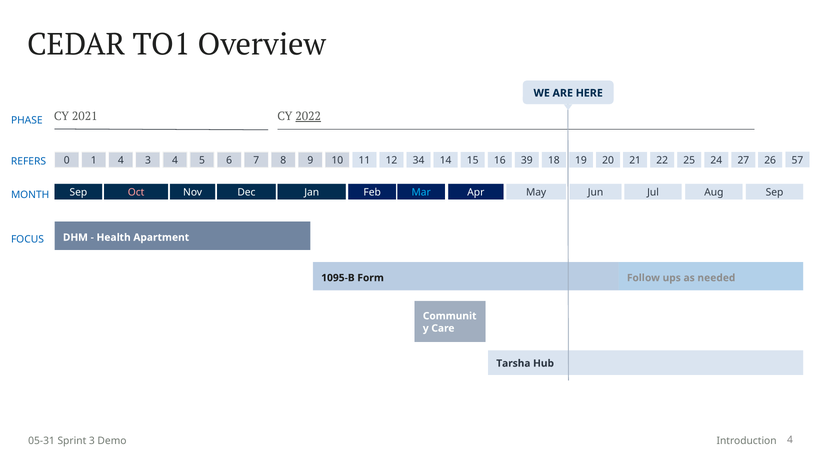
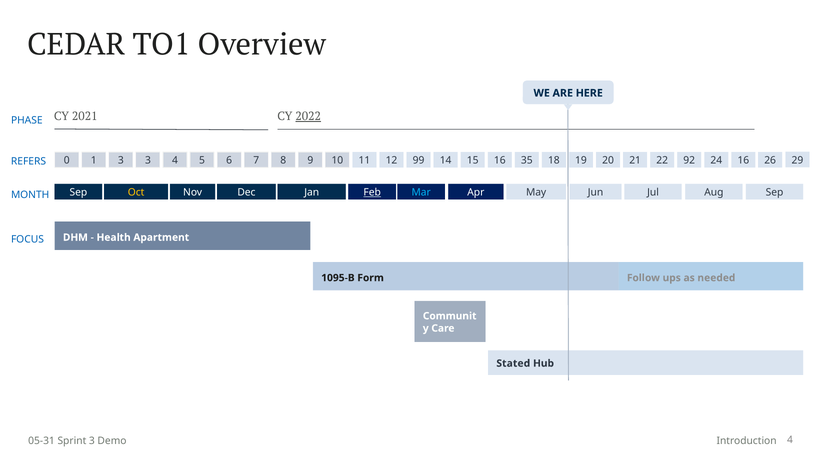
1 4: 4 -> 3 (121, 161)
34: 34 -> 99 (419, 161)
39: 39 -> 35 (527, 161)
25: 25 -> 92 (689, 161)
24 27: 27 -> 16 (743, 161)
57: 57 -> 29 (797, 160)
Oct colour: pink -> yellow (136, 192)
Feb underline: none -> present (372, 192)
Tarsha: Tarsha -> Stated (513, 364)
